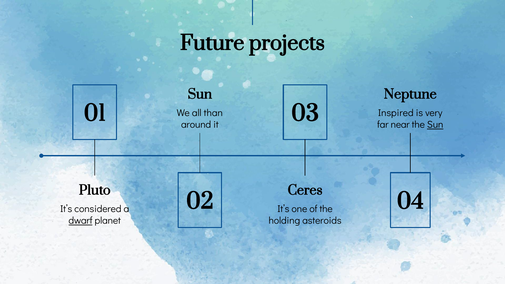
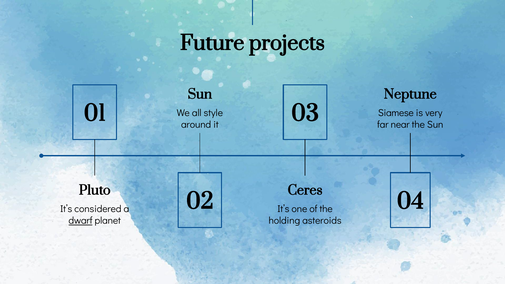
than: than -> style (213, 113)
Inspired: Inspired -> Siamese (396, 113)
Sun underline: present -> none (435, 125)
